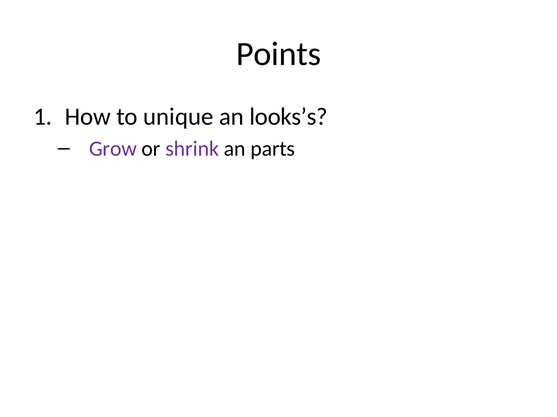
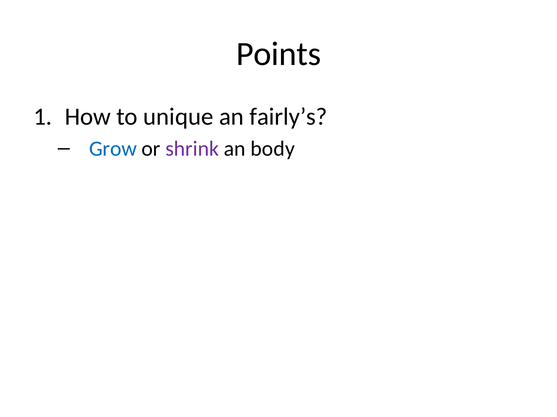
looks’s: looks’s -> fairly’s (288, 117)
Grow colour: purple -> blue (113, 149)
parts: parts -> body (273, 149)
